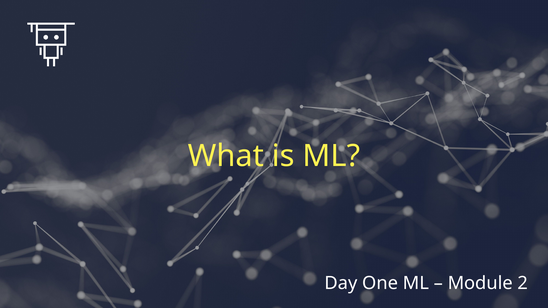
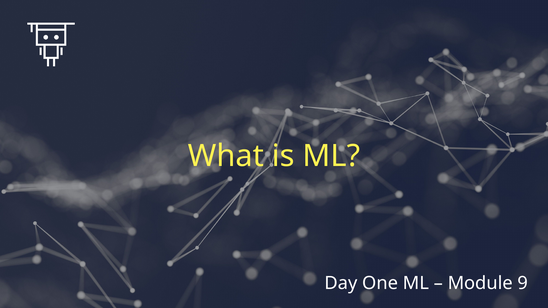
2: 2 -> 9 (523, 283)
